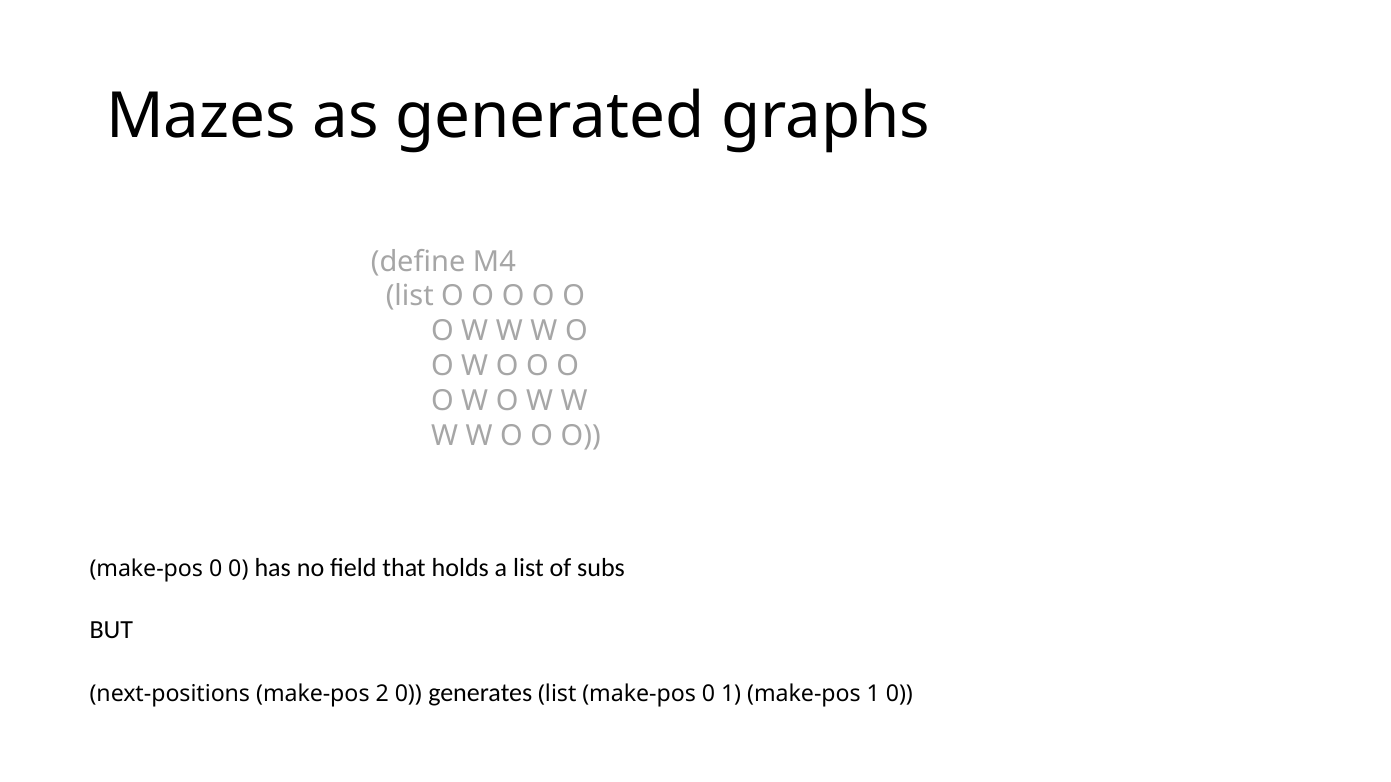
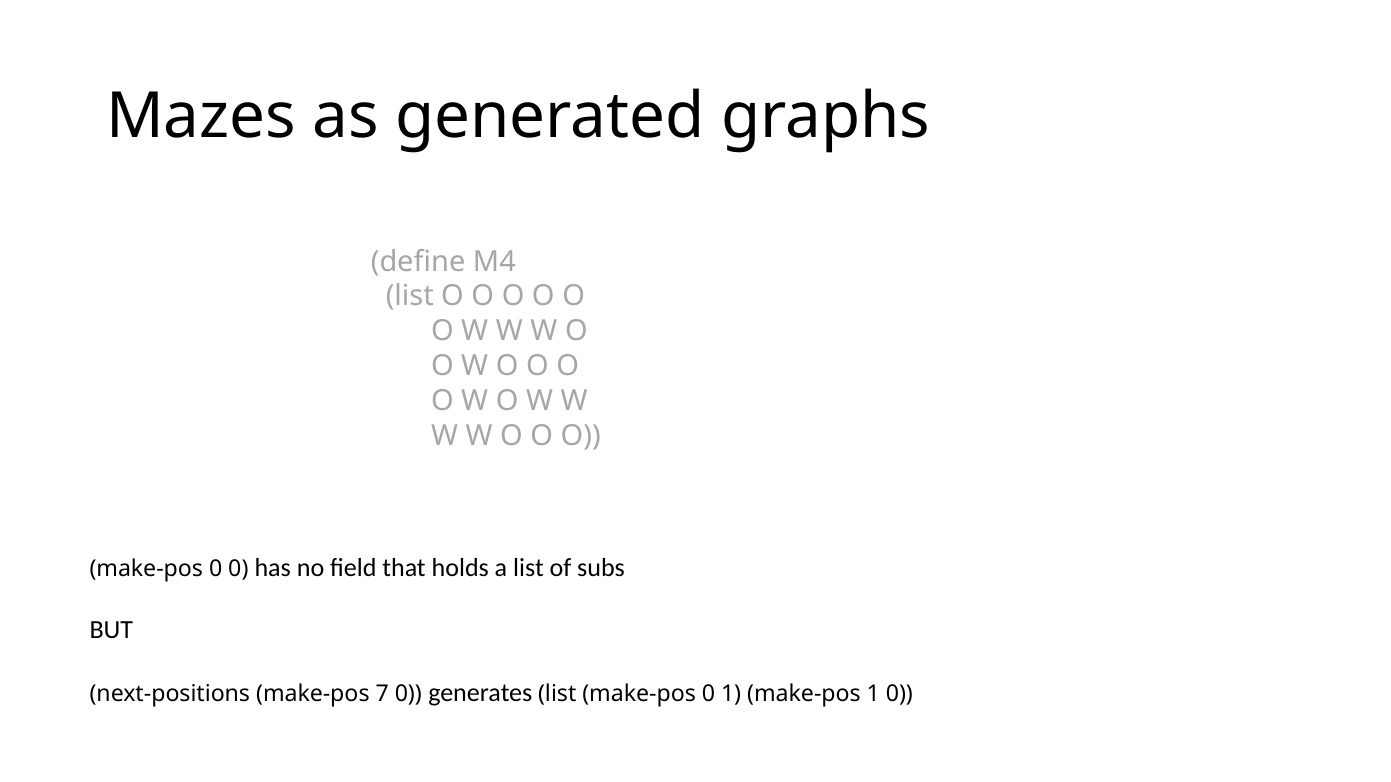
2: 2 -> 7 (382, 694)
